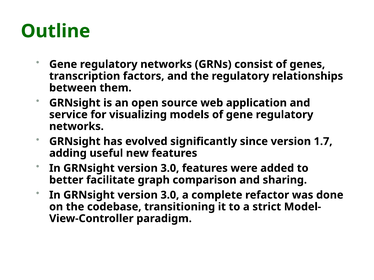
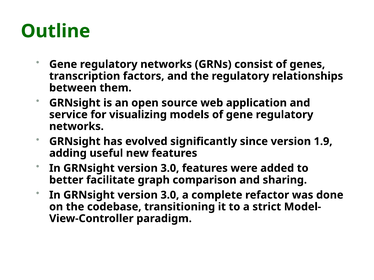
1.7: 1.7 -> 1.9 (323, 142)
